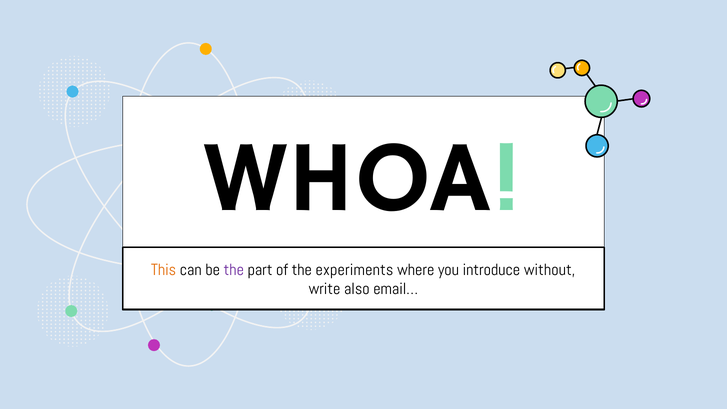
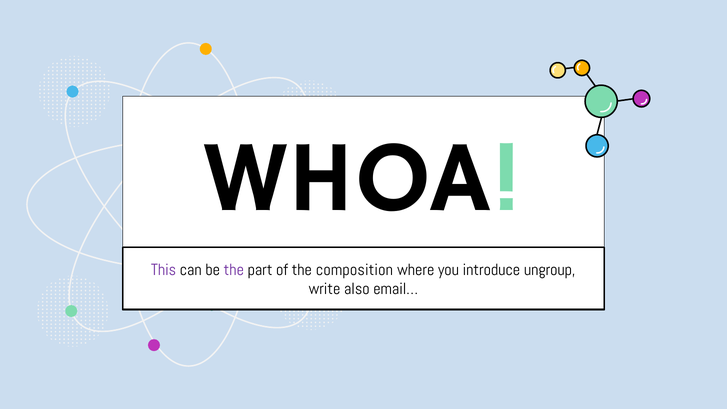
This colour: orange -> purple (164, 270)
experiments: experiments -> composition (354, 270)
without: without -> ungroup (550, 270)
